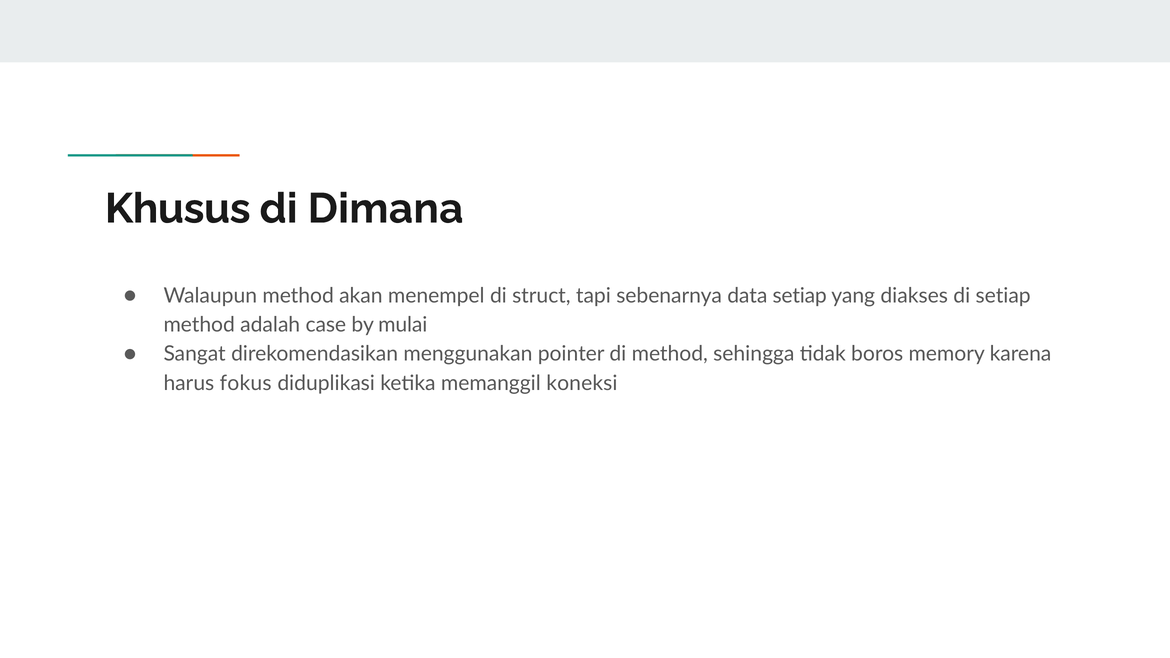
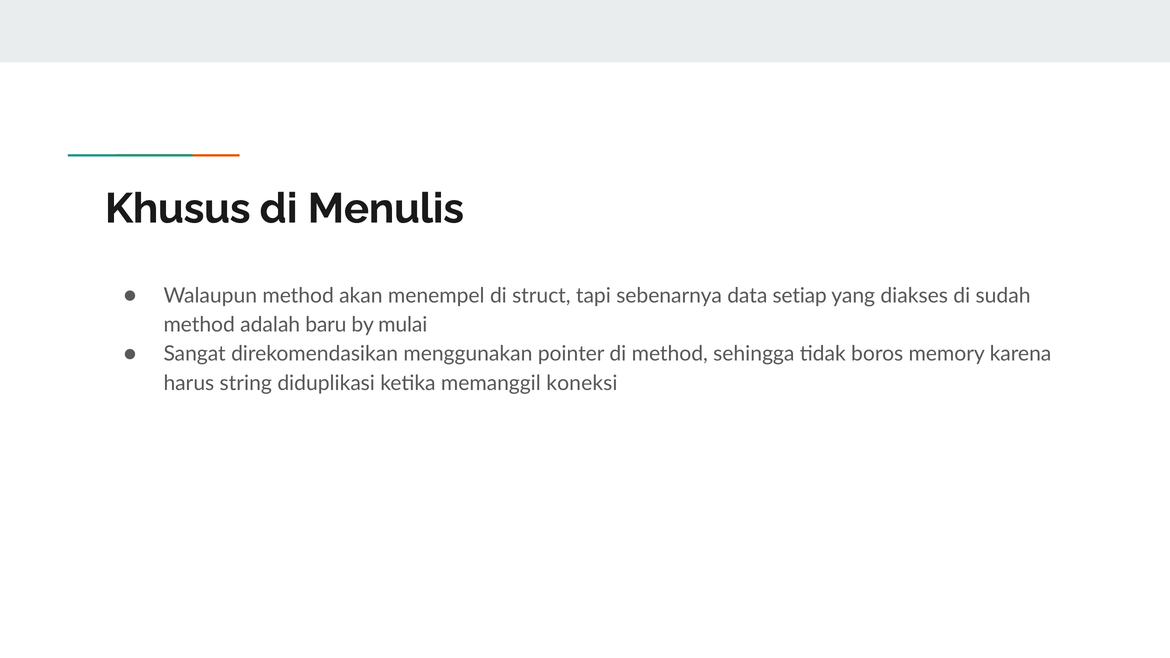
Dimana: Dimana -> Menulis (386, 209)
di setiap: setiap -> sudah (1003, 296)
case: case -> baru (326, 325)
fokus: fokus -> string (246, 383)
